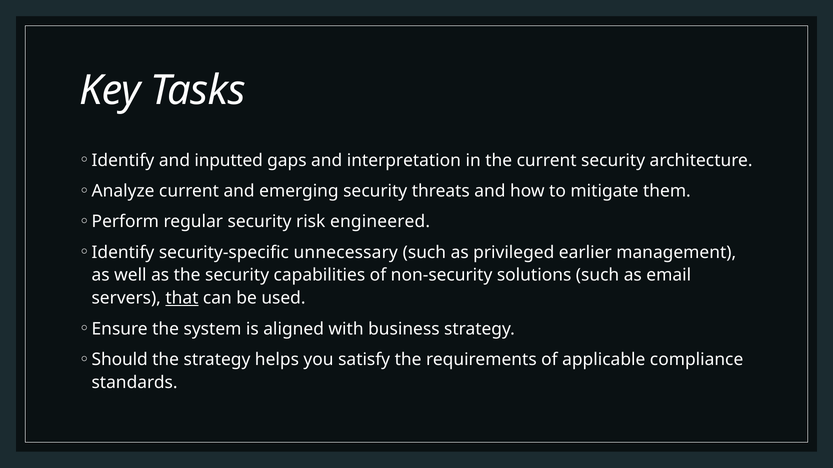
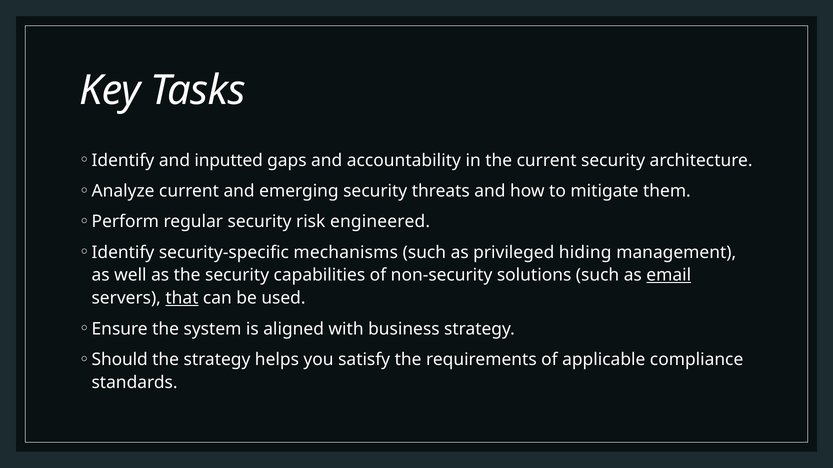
interpretation: interpretation -> accountability (404, 161)
unnecessary: unnecessary -> mechanisms (346, 253)
earlier: earlier -> hiding (585, 253)
email underline: none -> present (669, 276)
